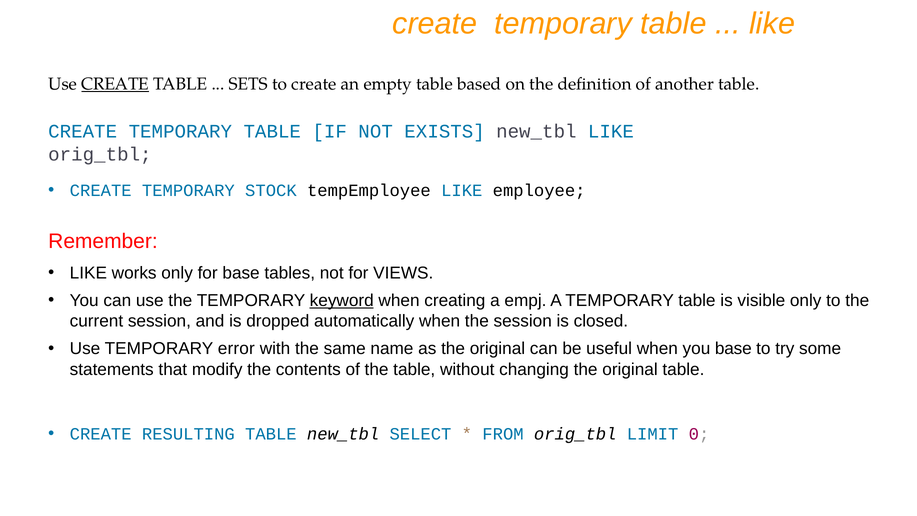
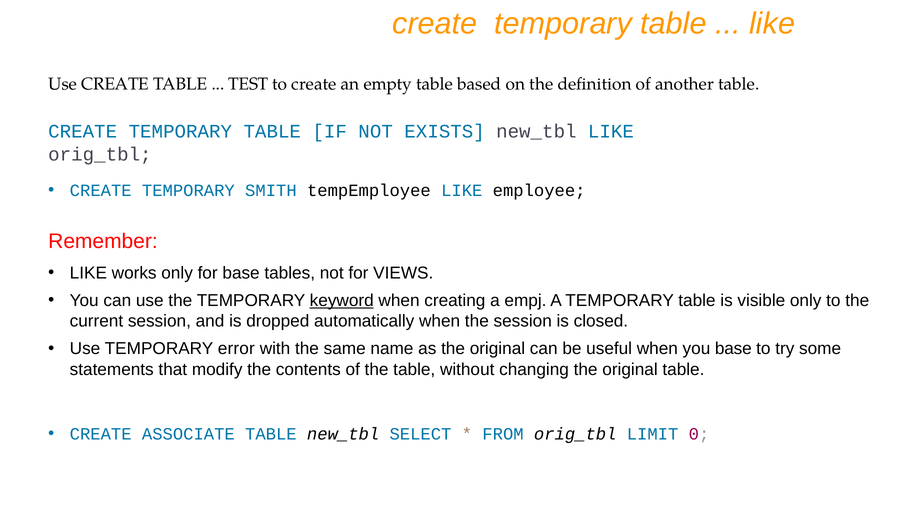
CREATE underline: present -> none (115, 84)
SETS: SETS -> TEST (248, 84)
STOCK: STOCK -> SMITH (271, 190)
RESULTING: RESULTING -> ASSOCIATE (188, 434)
